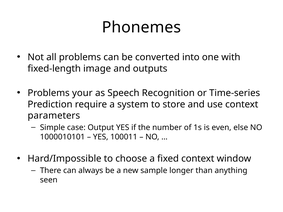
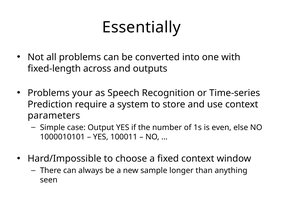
Phonemes: Phonemes -> Essentially (141, 27)
image: image -> across (97, 69)
